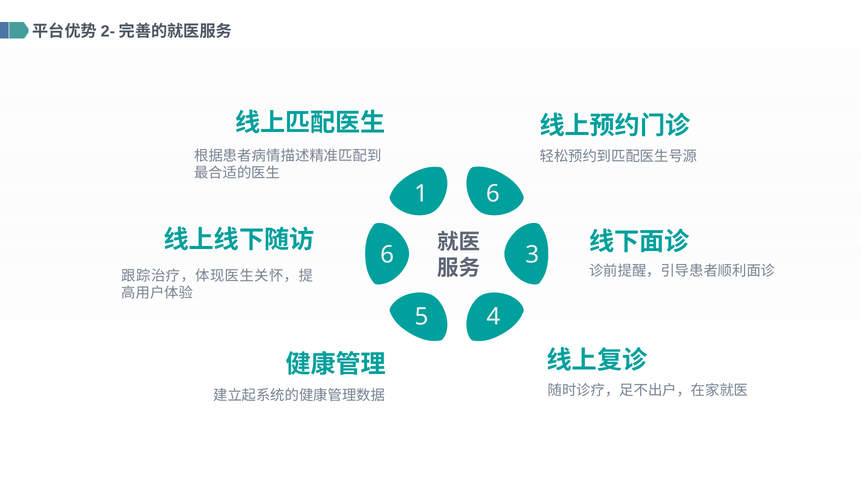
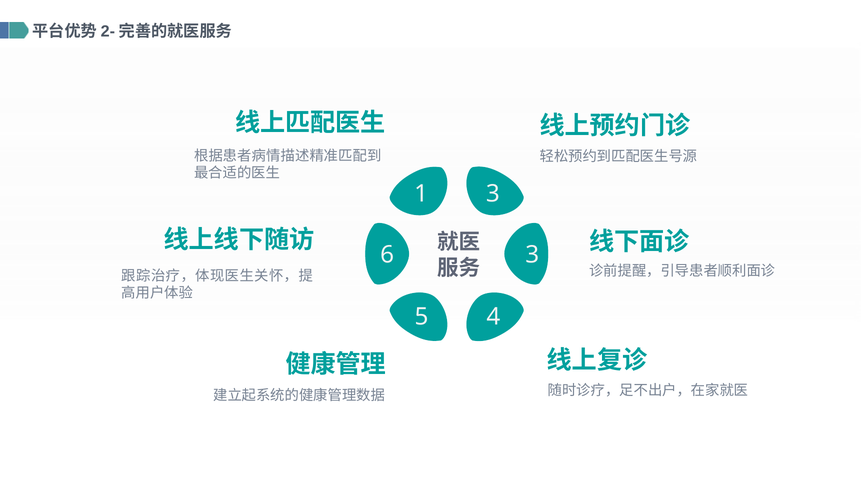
1 6: 6 -> 3 (493, 194)
